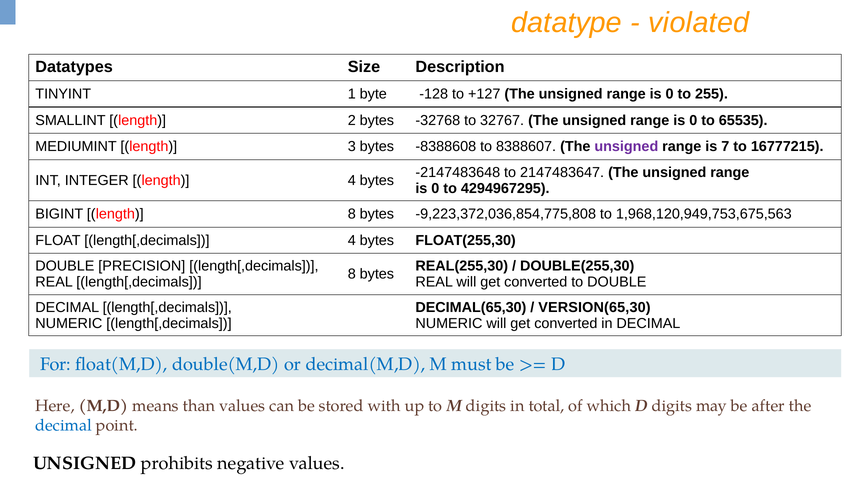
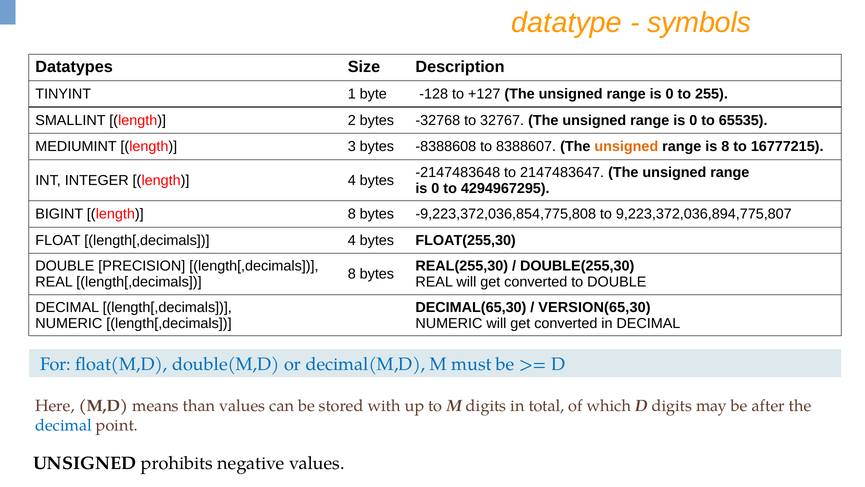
violated: violated -> symbols (699, 23)
unsigned colour: purple -> orange (626, 147)
is 7: 7 -> 8 (725, 147)
1,968,120,949,753,675,563: 1,968,120,949,753,675,563 -> 9,223,372,036,894,775,807 (704, 214)
